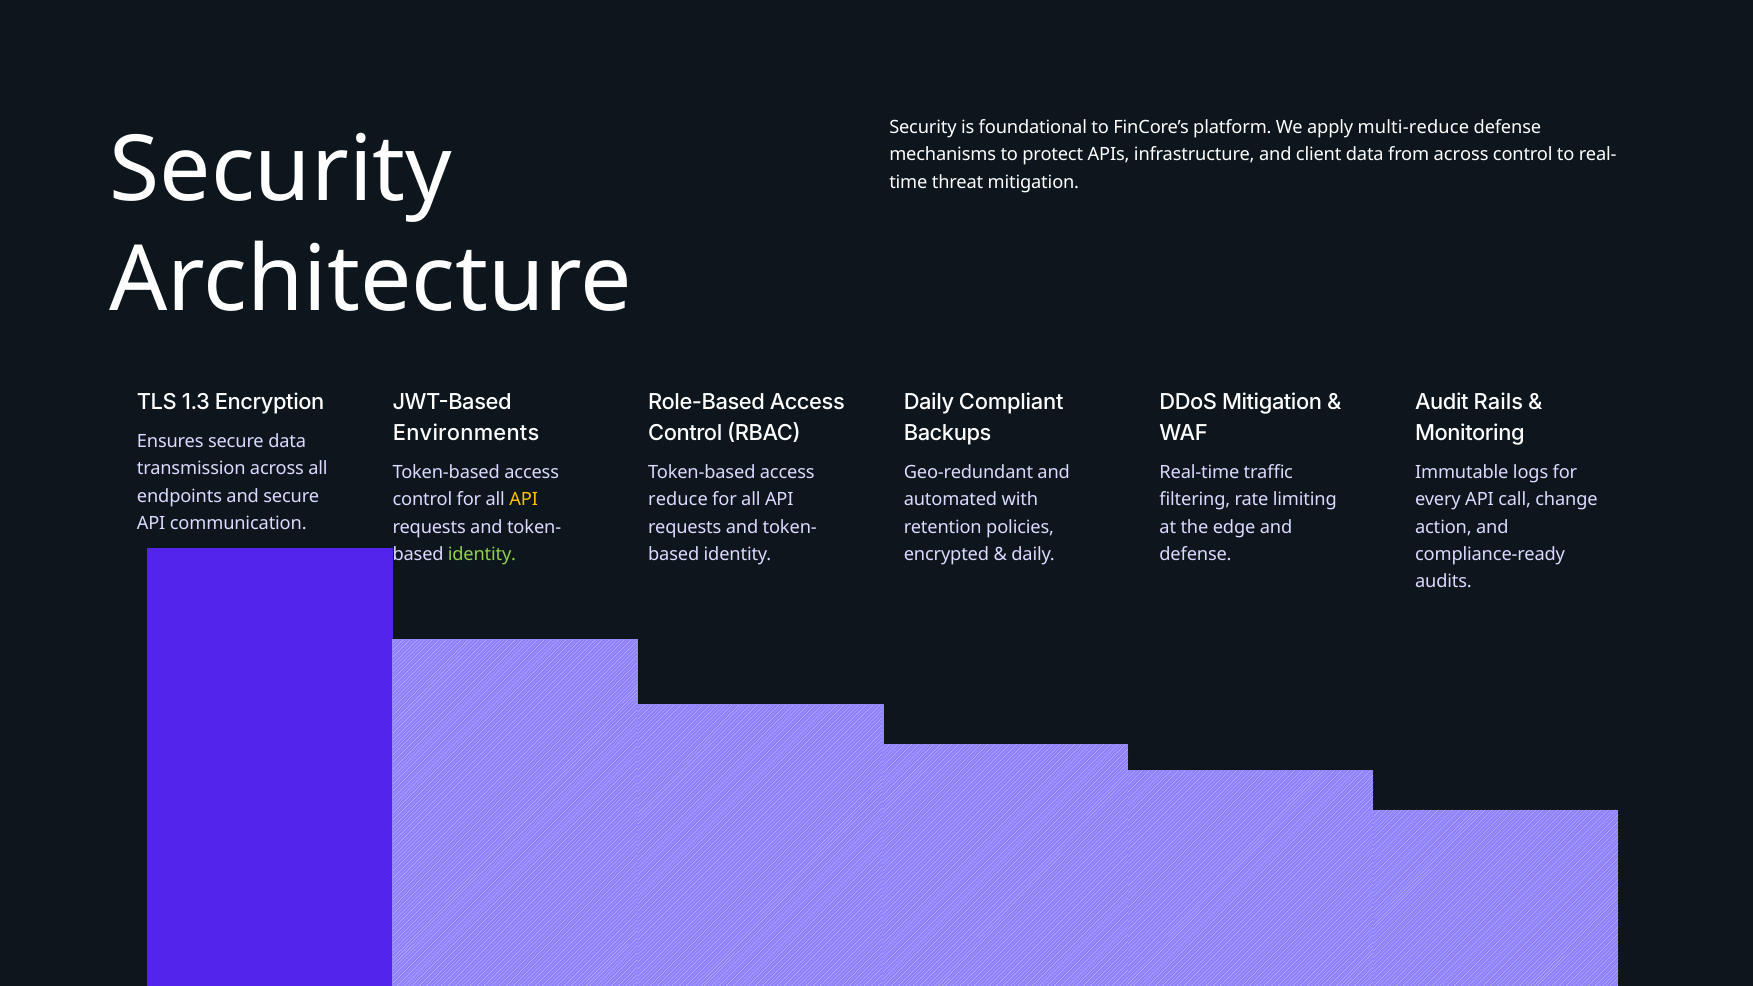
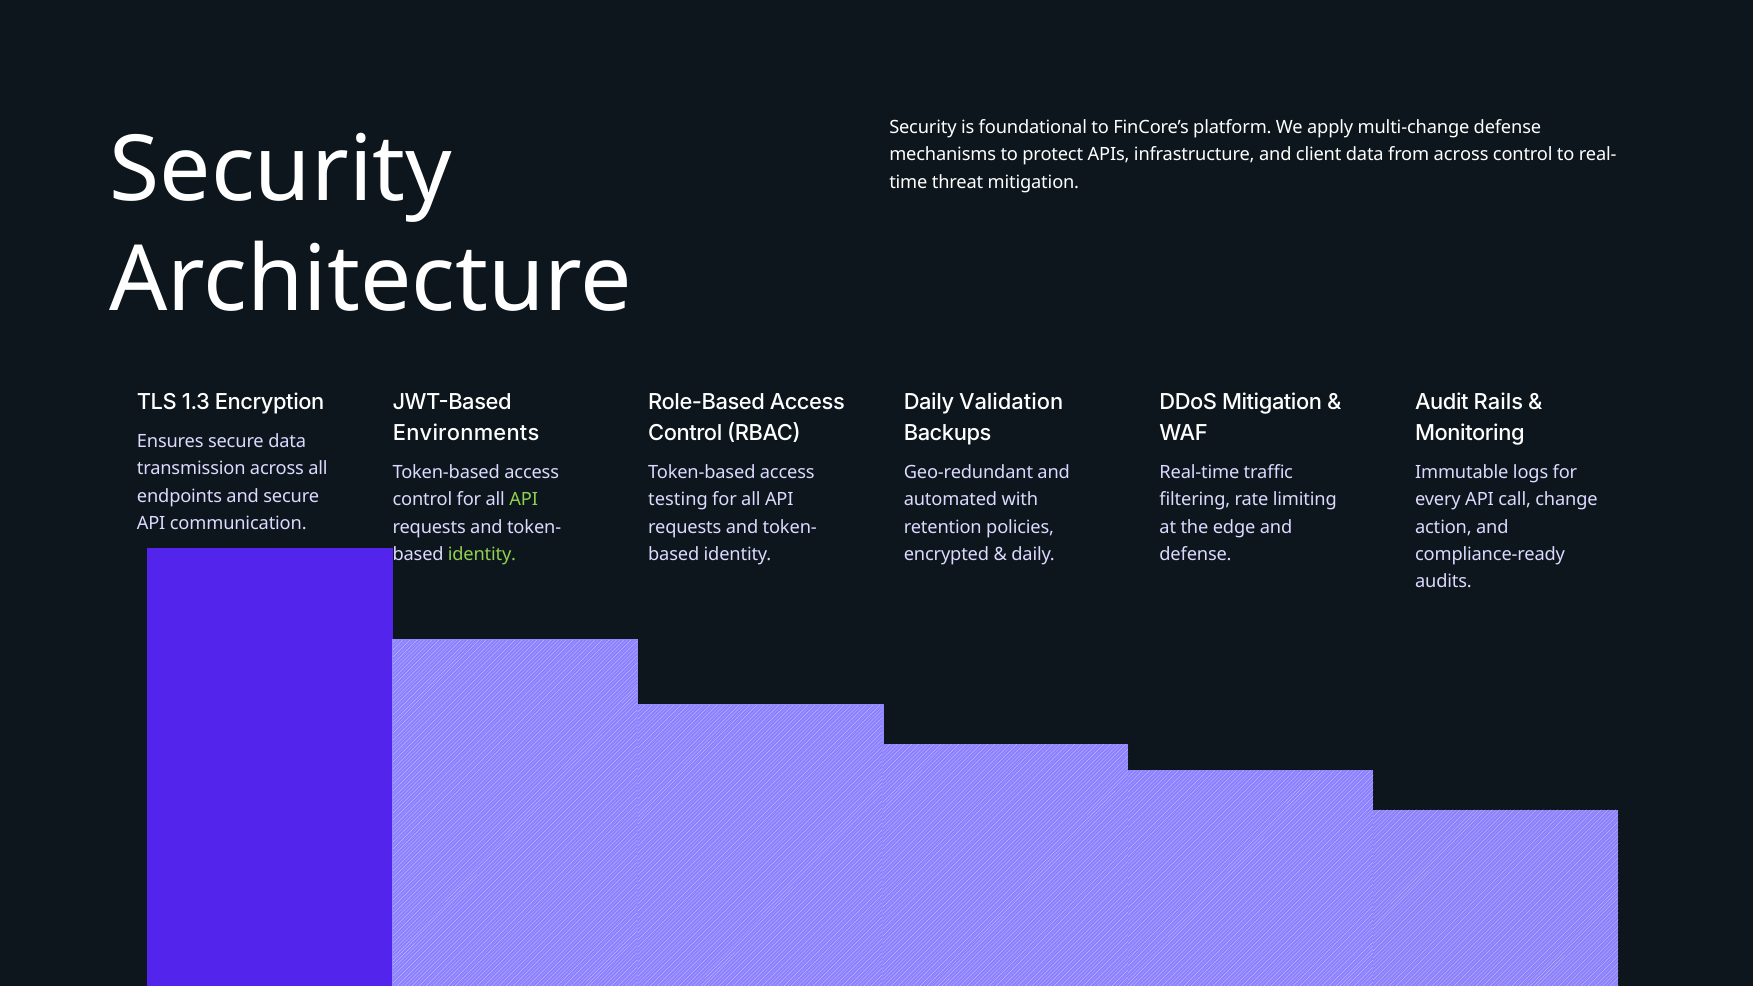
multi-reduce: multi-reduce -> multi-change (1414, 127)
Compliant: Compliant -> Validation (1011, 402)
API colour: yellow -> light green (524, 500)
reduce: reduce -> testing (678, 500)
